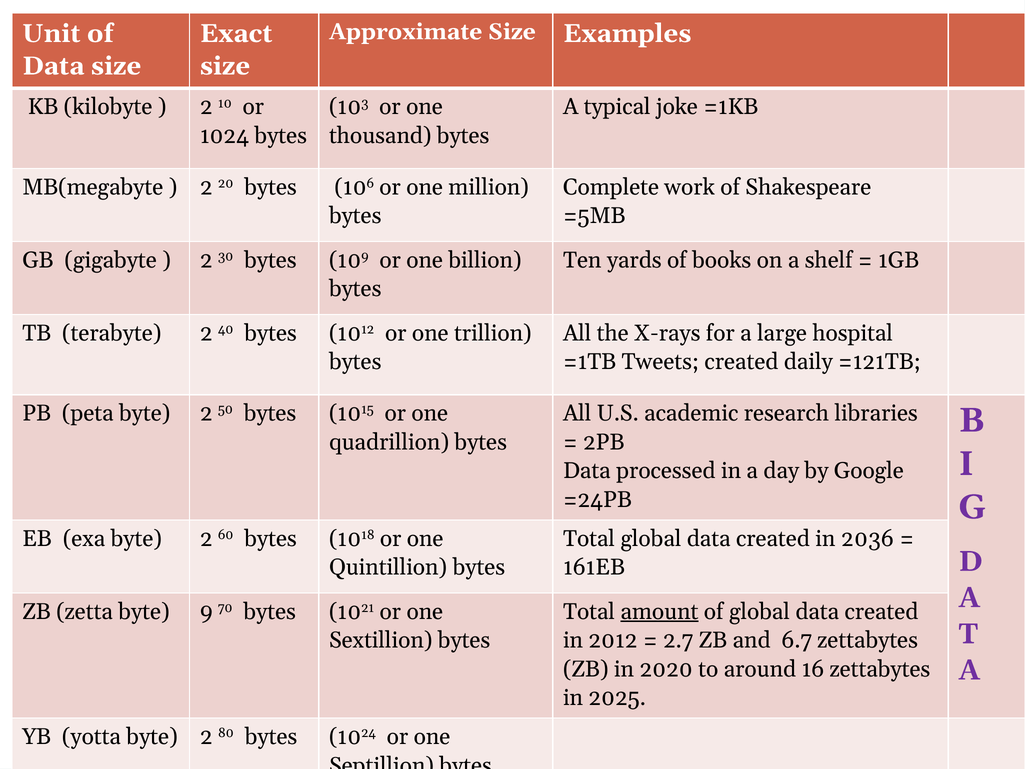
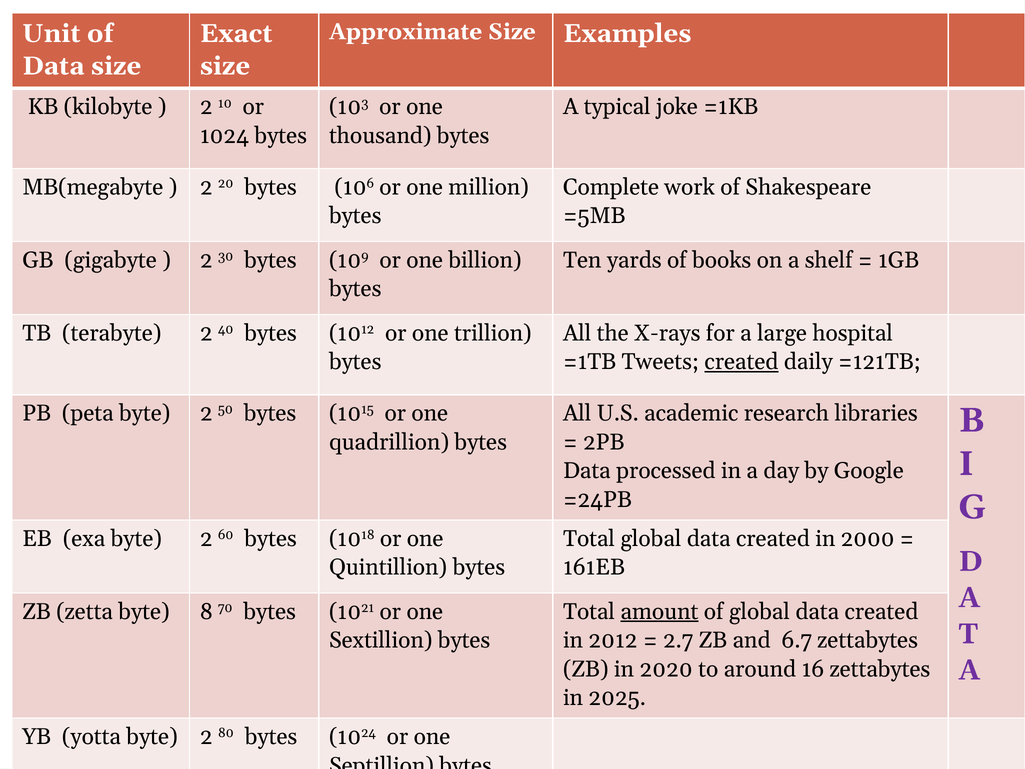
created underline: none -> present (741, 362)
2036: 2036 -> 2000 (868, 538)
9: 9 -> 8 (206, 611)
